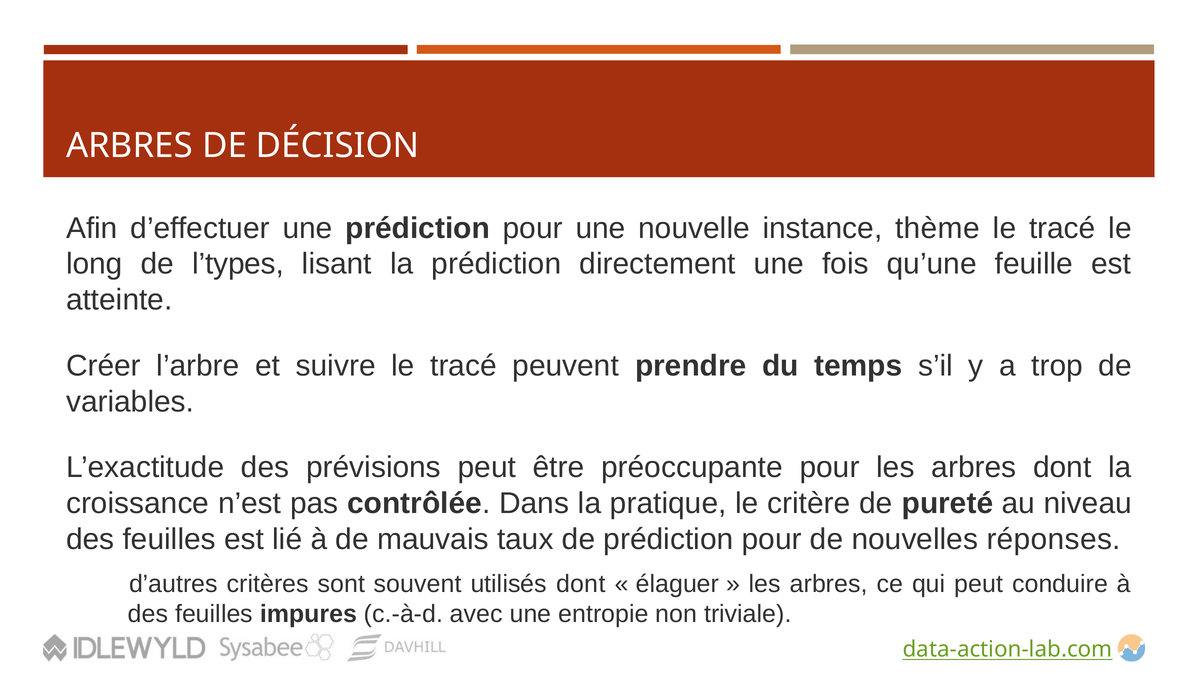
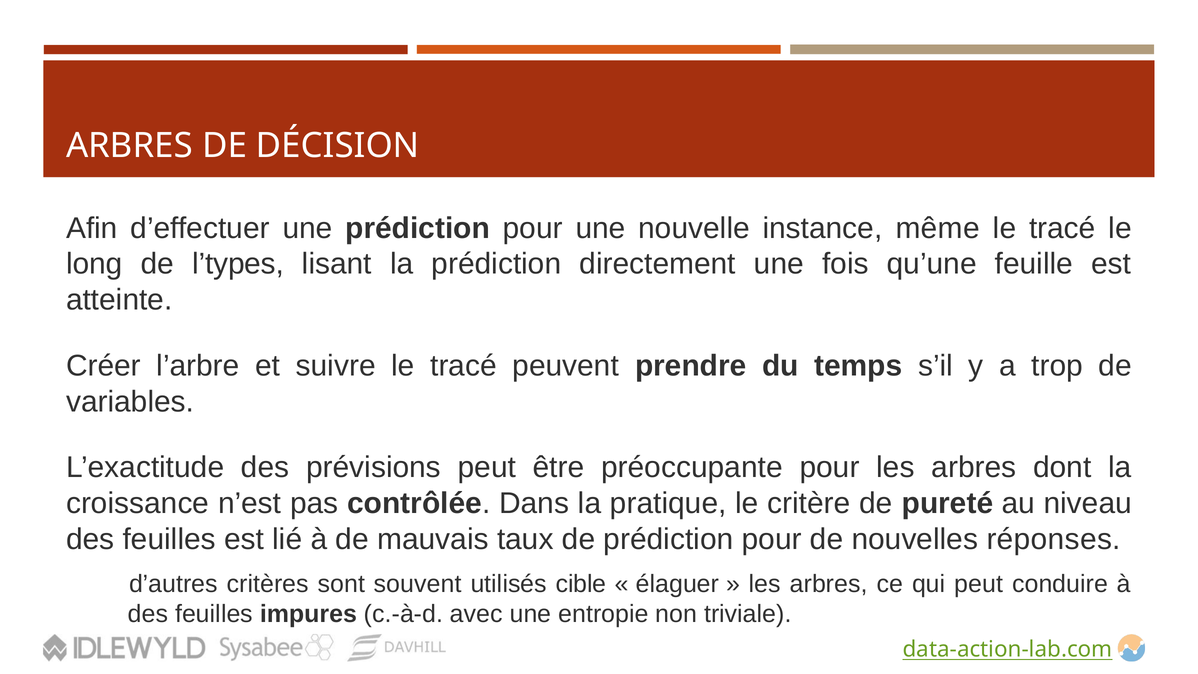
thème: thème -> même (938, 228)
utilisés dont: dont -> cible (581, 584)
